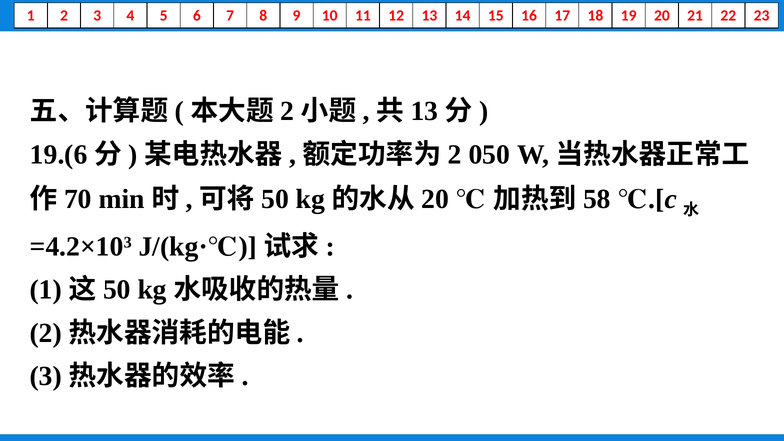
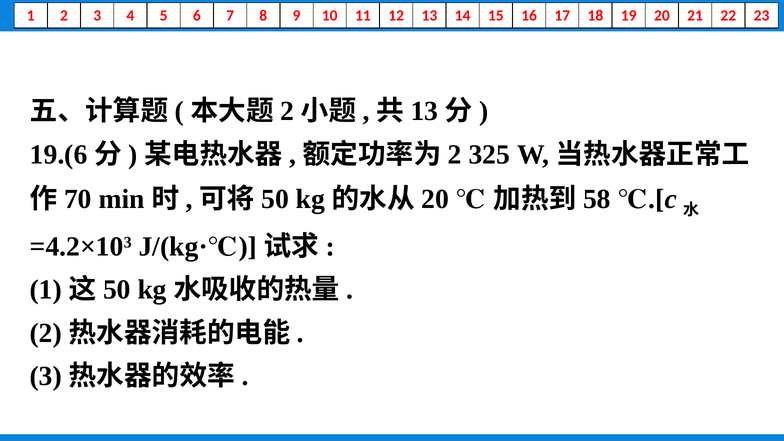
050: 050 -> 325 (489, 154)
